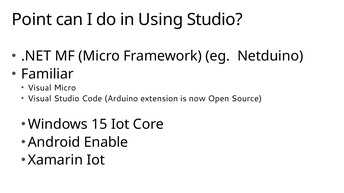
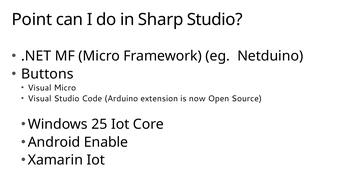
Using: Using -> Sharp (161, 20)
Familiar: Familiar -> Buttons (47, 74)
15: 15 -> 25 (99, 125)
